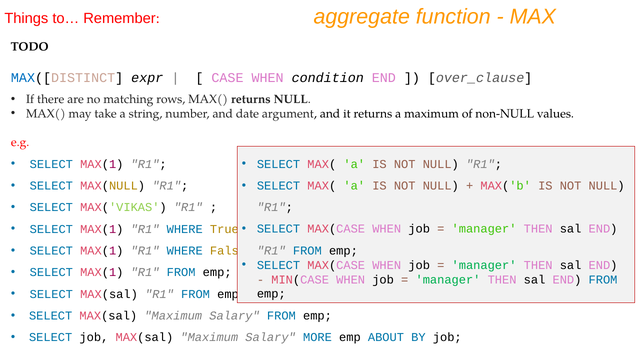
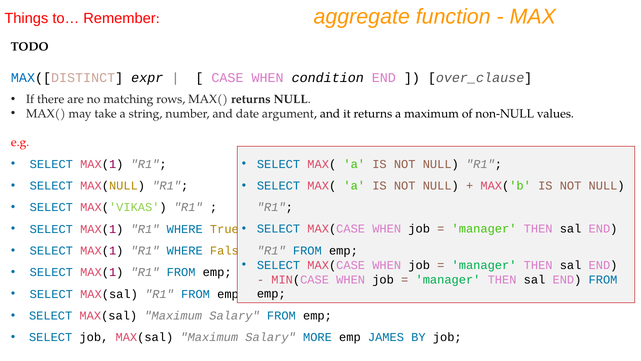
ABOUT: ABOUT -> JAMES (386, 337)
